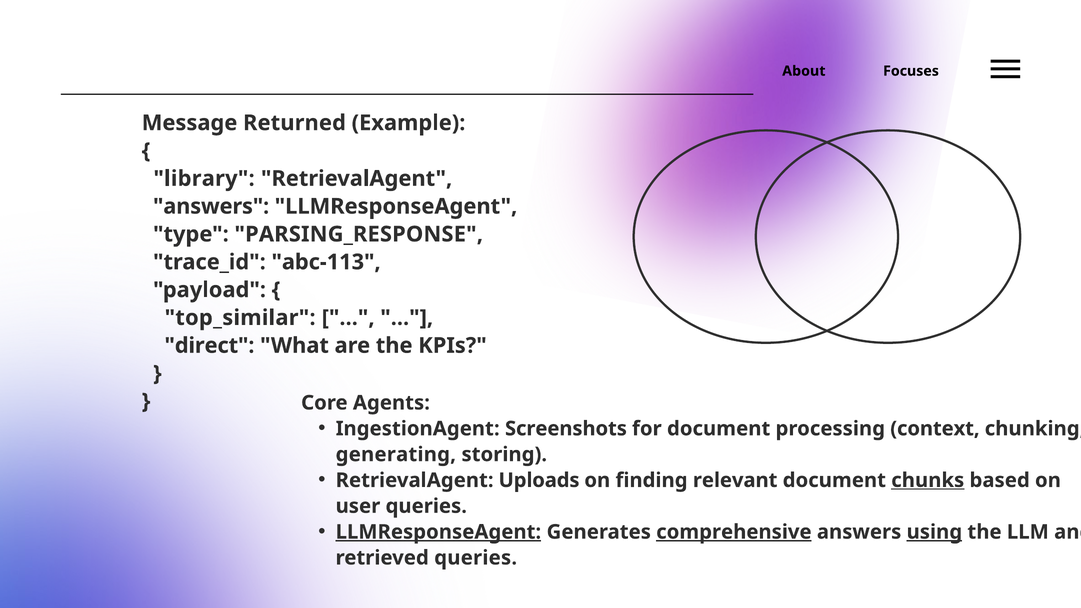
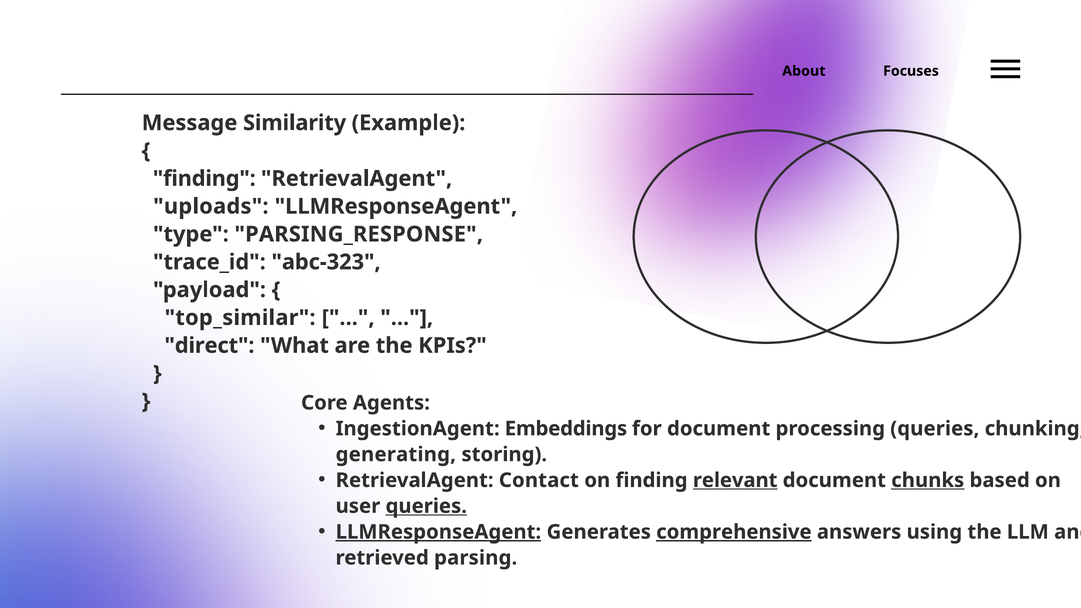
Returned: Returned -> Similarity (295, 123)
library: library -> finding (204, 179)
answers: answers -> uploads (211, 206)
abc-113: abc-113 -> abc-323 (326, 262)
Screenshots: Screenshots -> Embeddings (566, 429)
processing context: context -> queries (935, 429)
Uploads: Uploads -> Contact (539, 480)
relevant underline: none -> present (735, 480)
queries underline: none -> present (426, 506)
using underline: present -> none (934, 532)
retrieved queries: queries -> parsing (476, 558)
